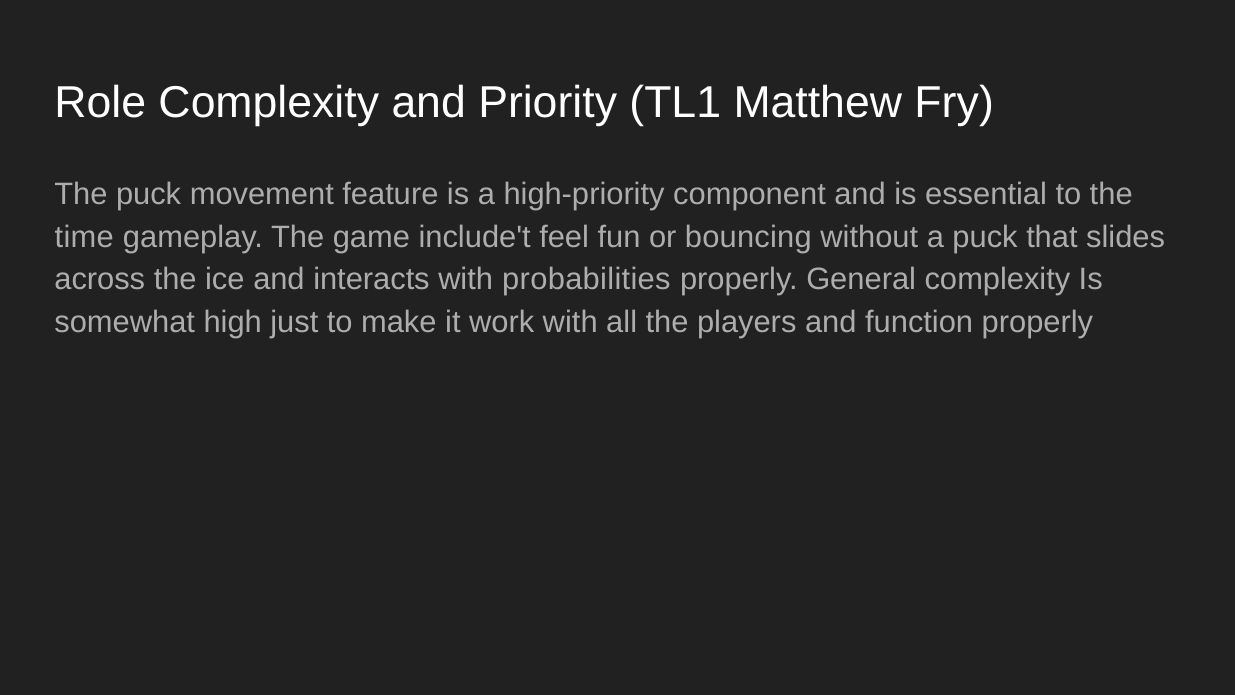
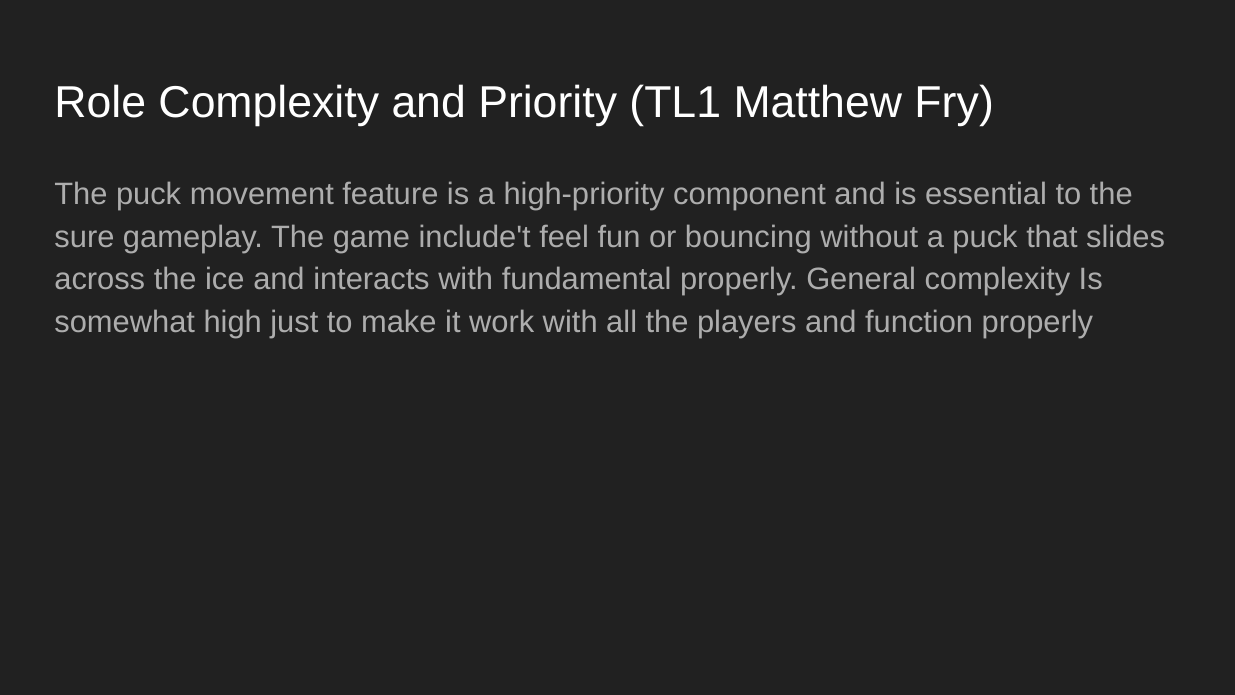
time: time -> sure (84, 237)
probabilities: probabilities -> fundamental (587, 279)
